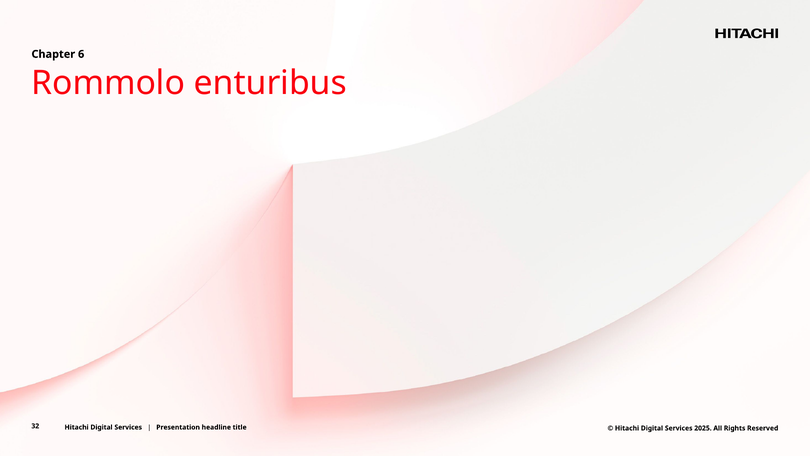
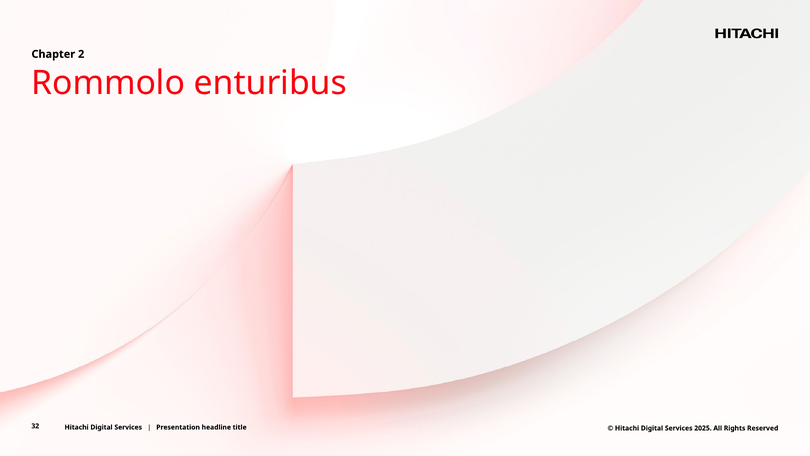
6: 6 -> 2 (81, 54)
